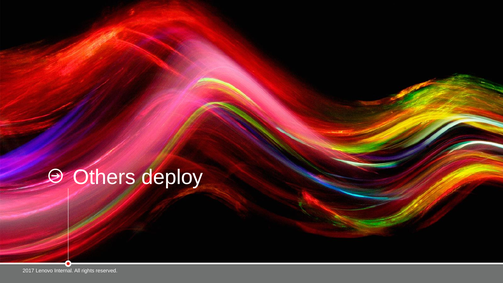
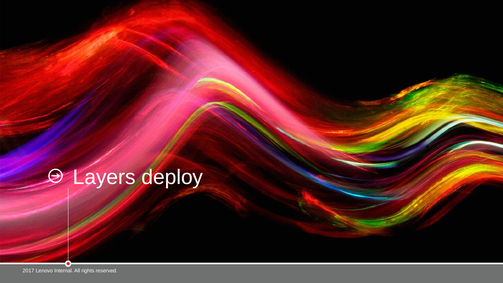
Others: Others -> Layers (104, 177)
